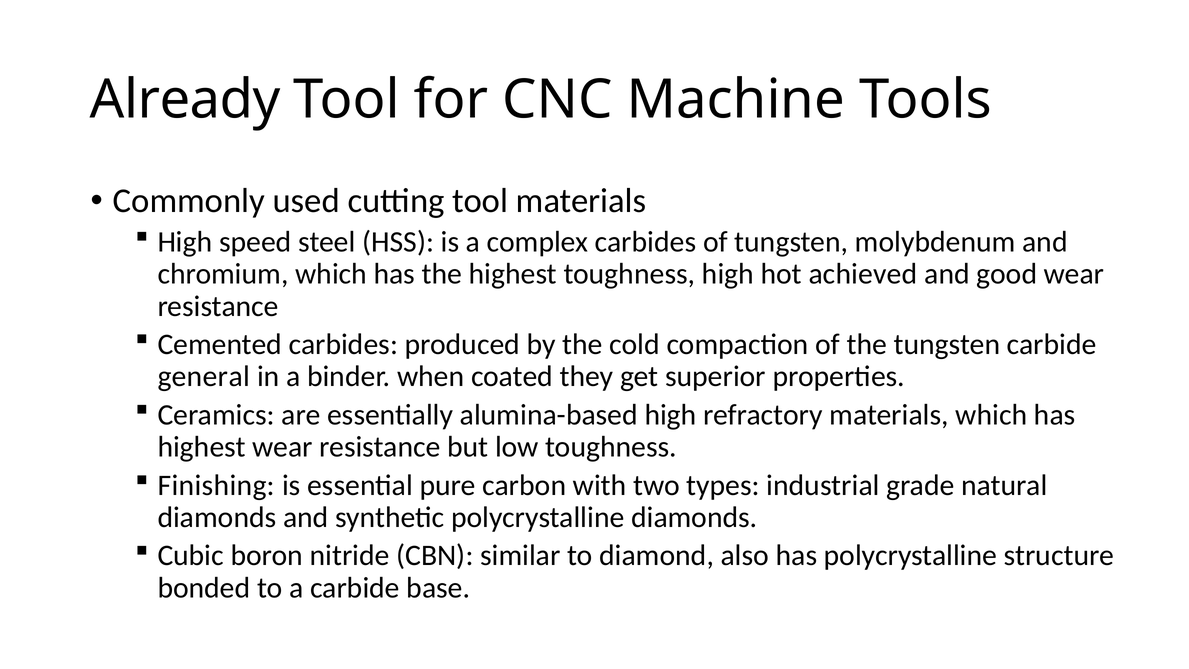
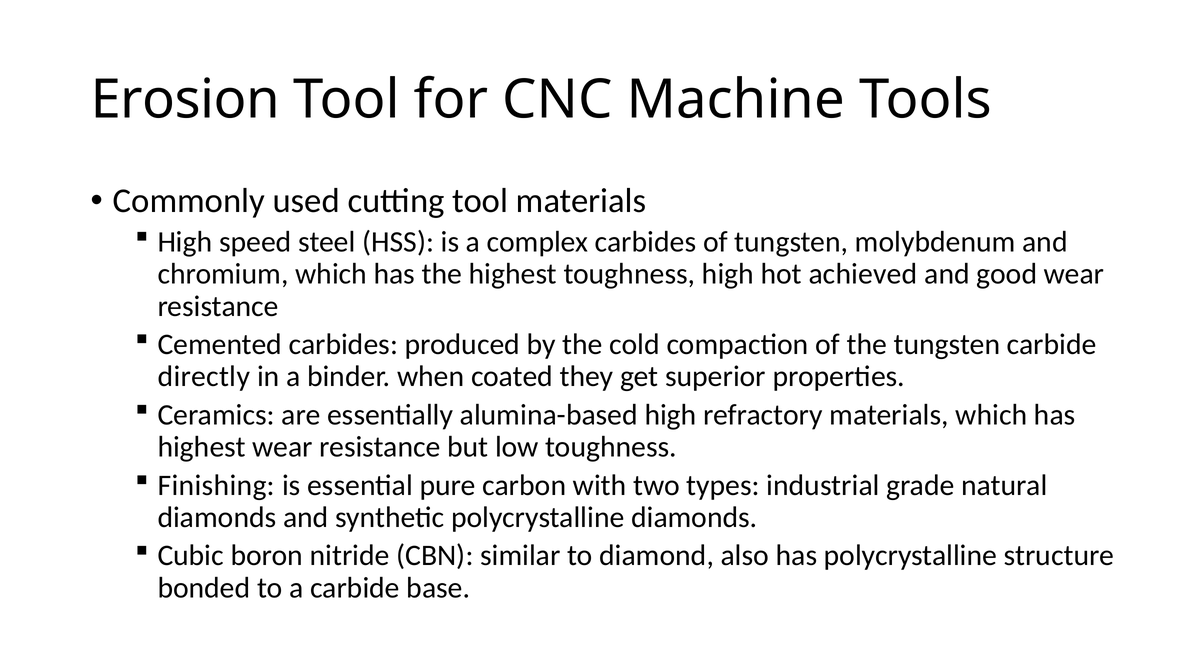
Already: Already -> Erosion (185, 100)
general: general -> directly (204, 376)
